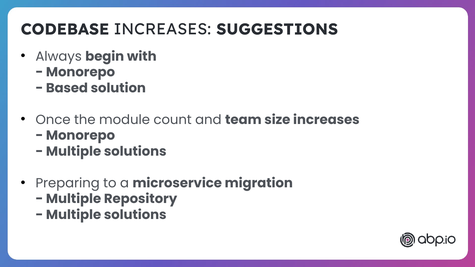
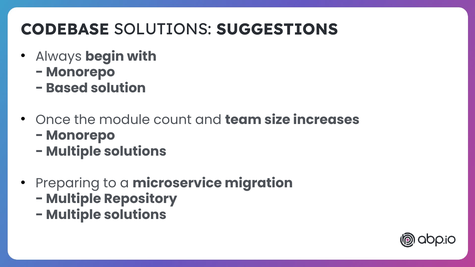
CODEBASE INCREASES: INCREASES -> SOLUTIONS (163, 29)
